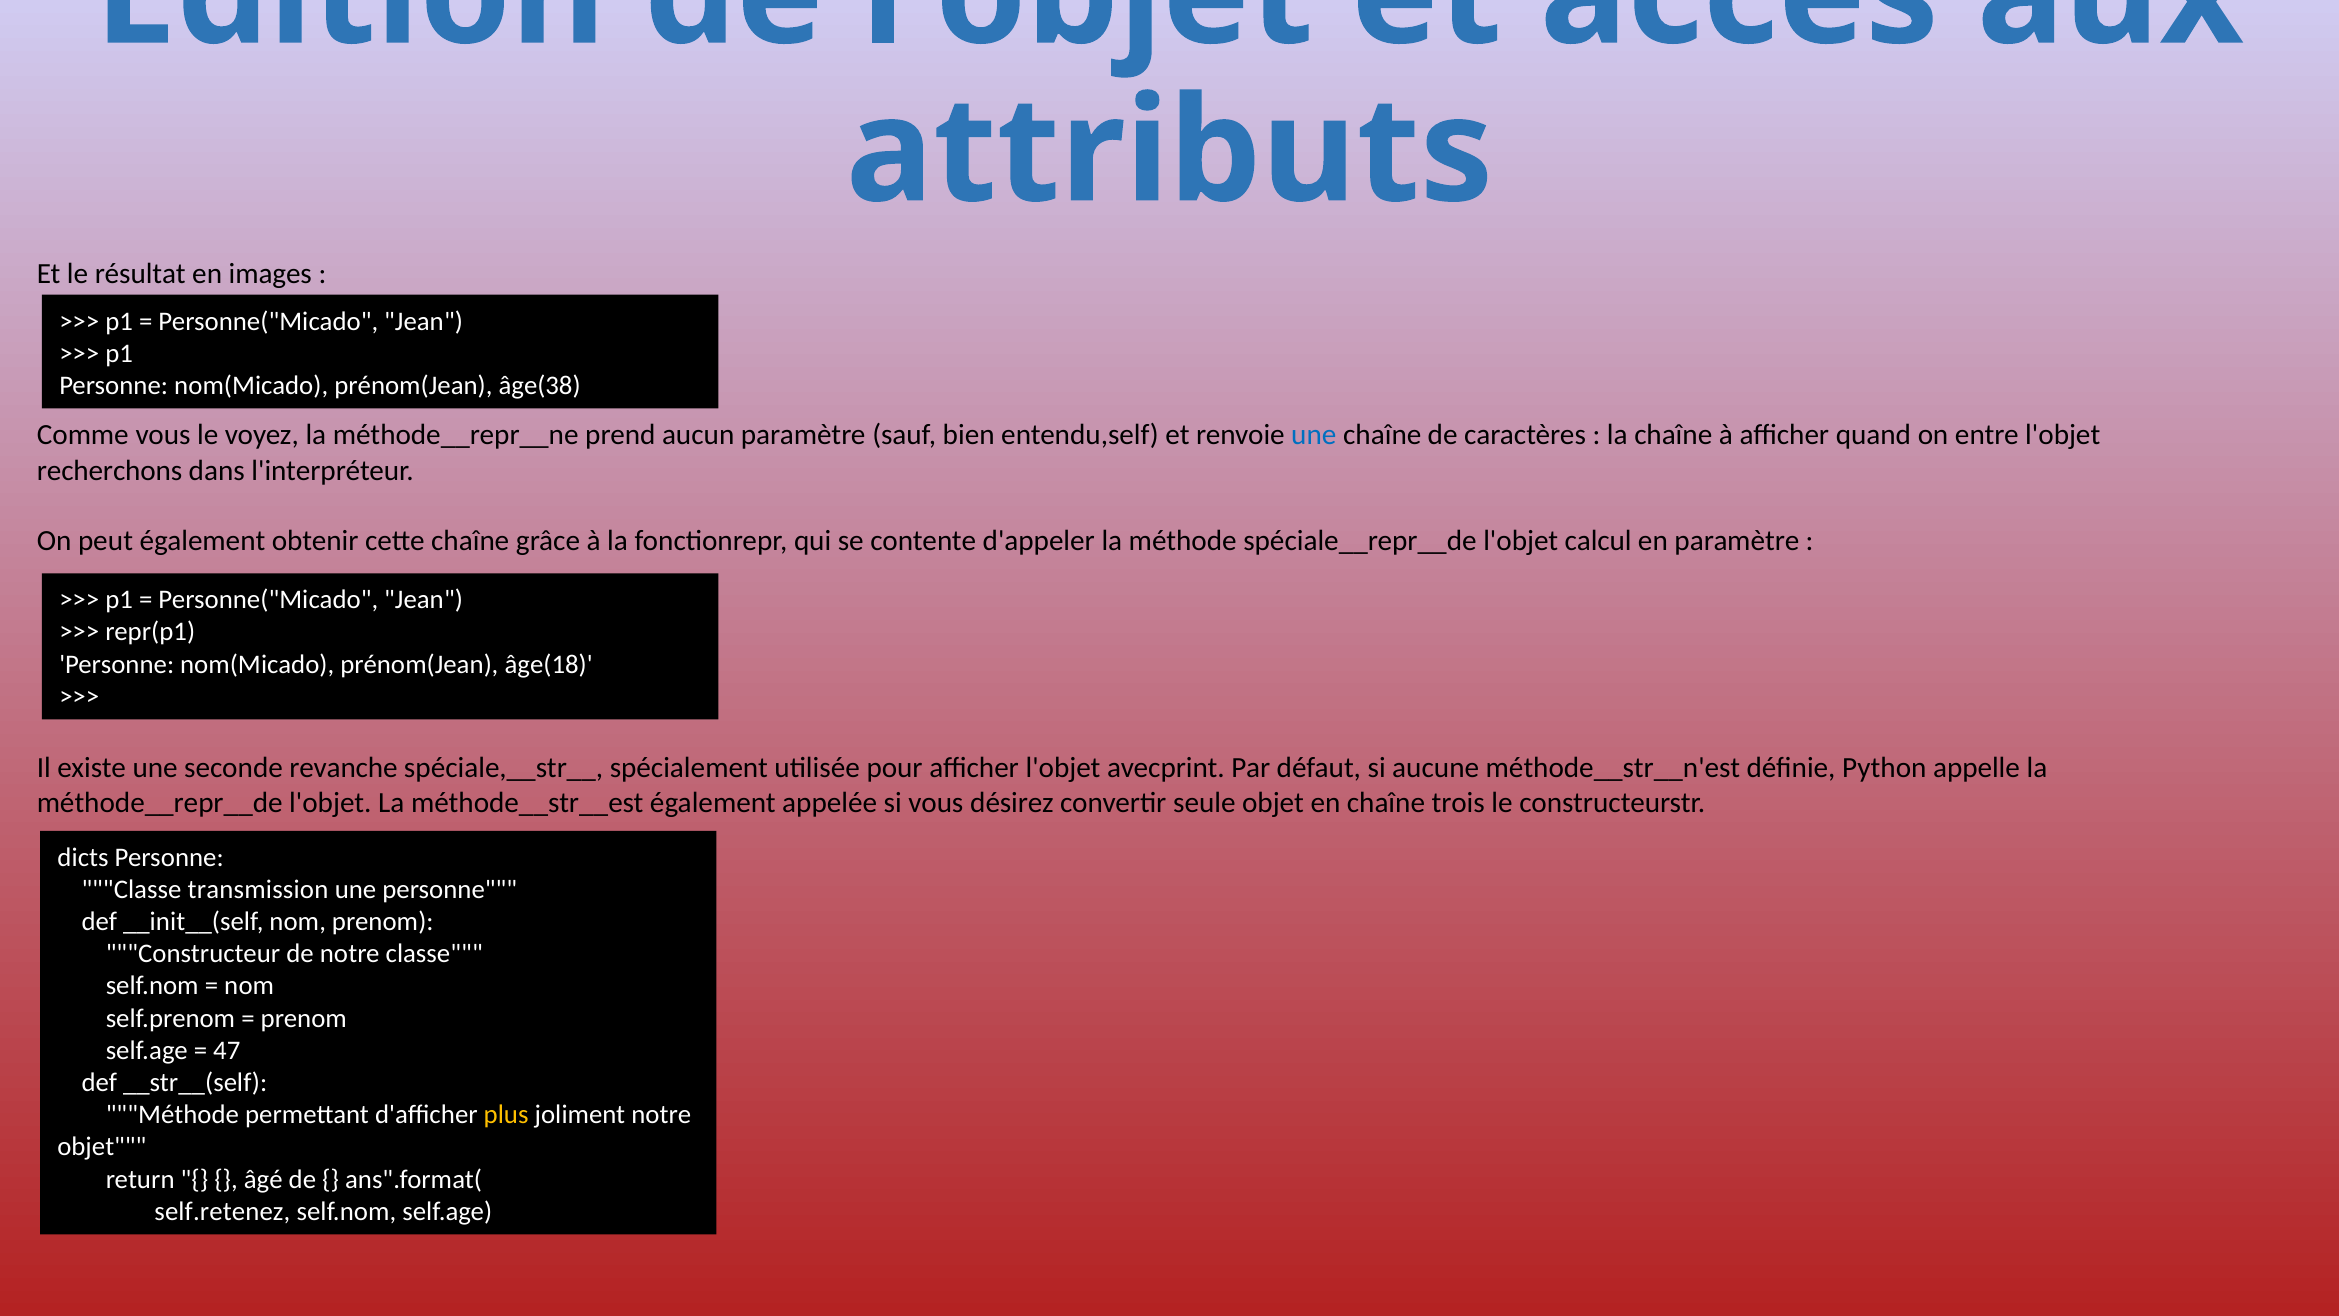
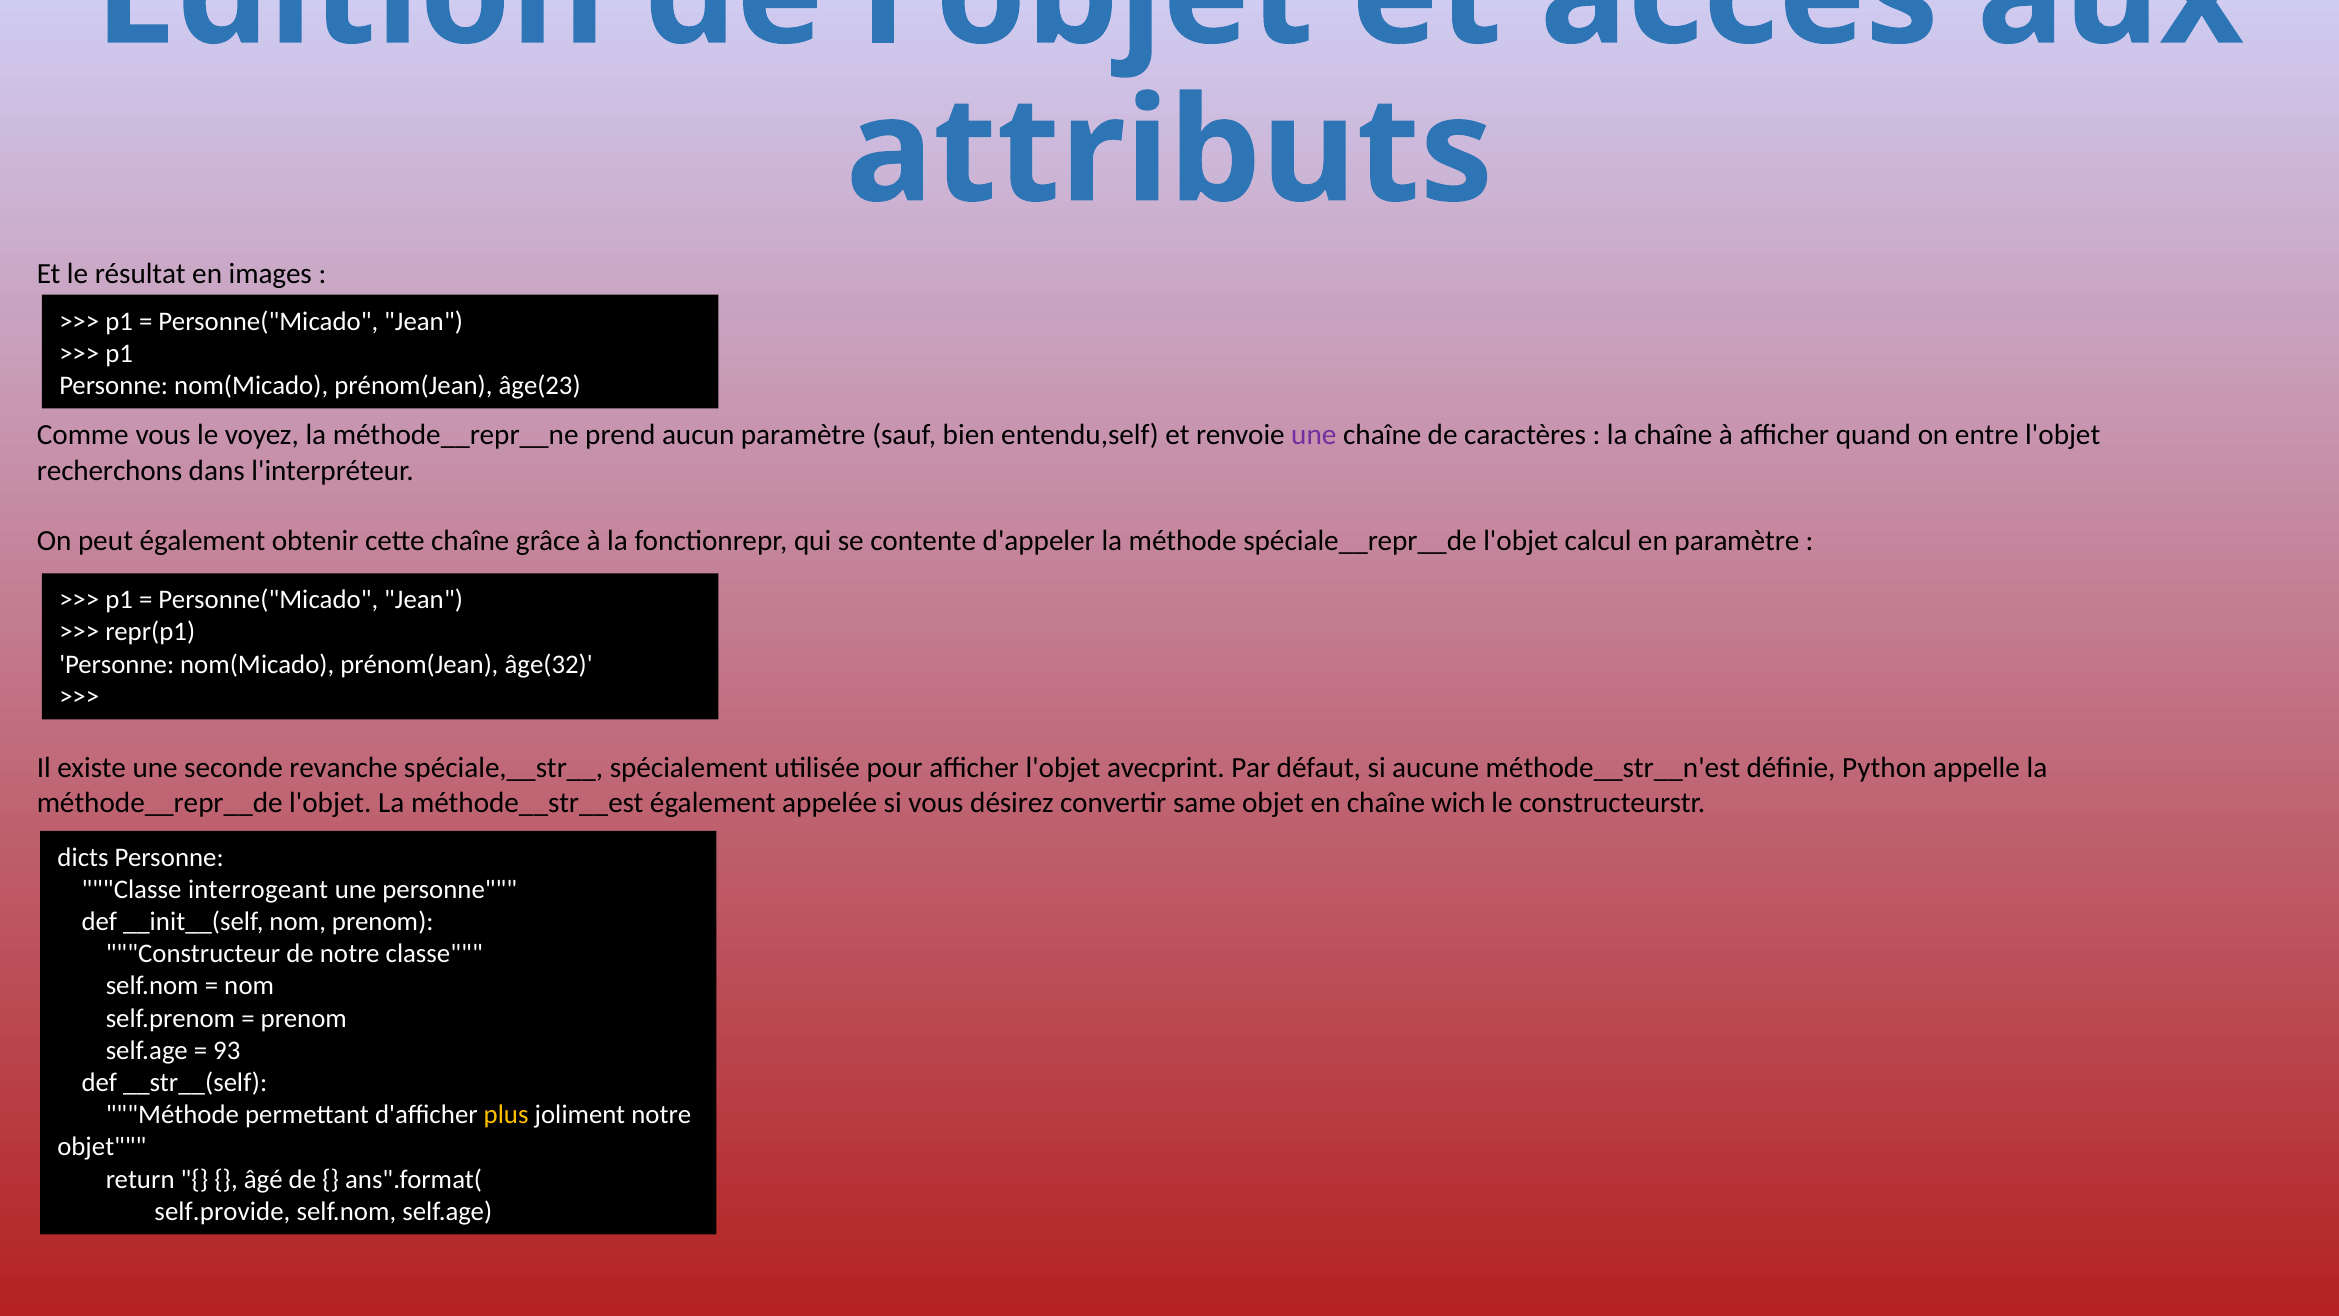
âge(38: âge(38 -> âge(23 (540, 386)
une colour: blue -> purple (1314, 435)
âge(18: âge(18 -> âge(32 (549, 664)
seule: seule -> same (1204, 803)
trois: trois -> wich (1458, 803)
transmission: transmission -> interrogeant (258, 889)
47: 47 -> 93 (227, 1050)
self.retenez: self.retenez -> self.provide (222, 1211)
